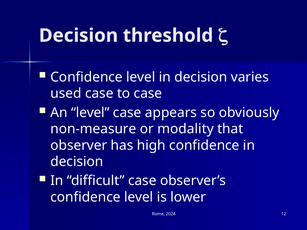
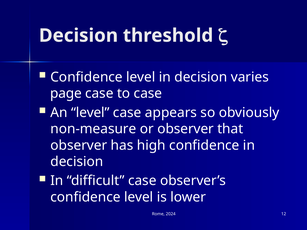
used: used -> page (66, 94)
or modality: modality -> observer (186, 129)
